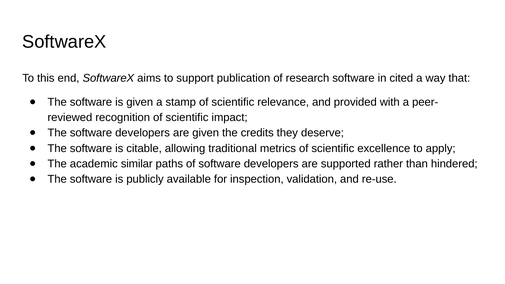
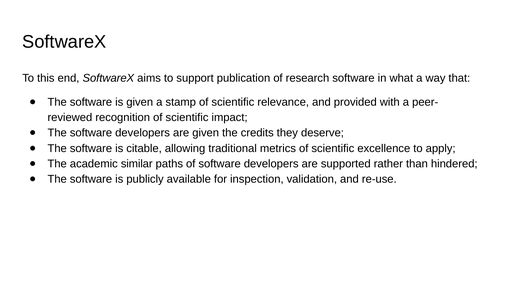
cited: cited -> what (401, 78)
